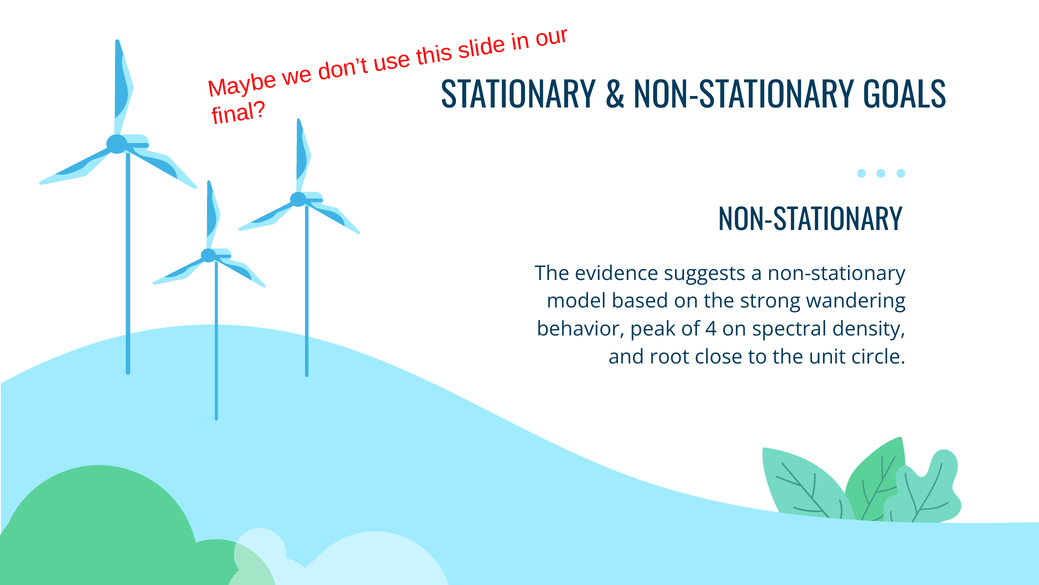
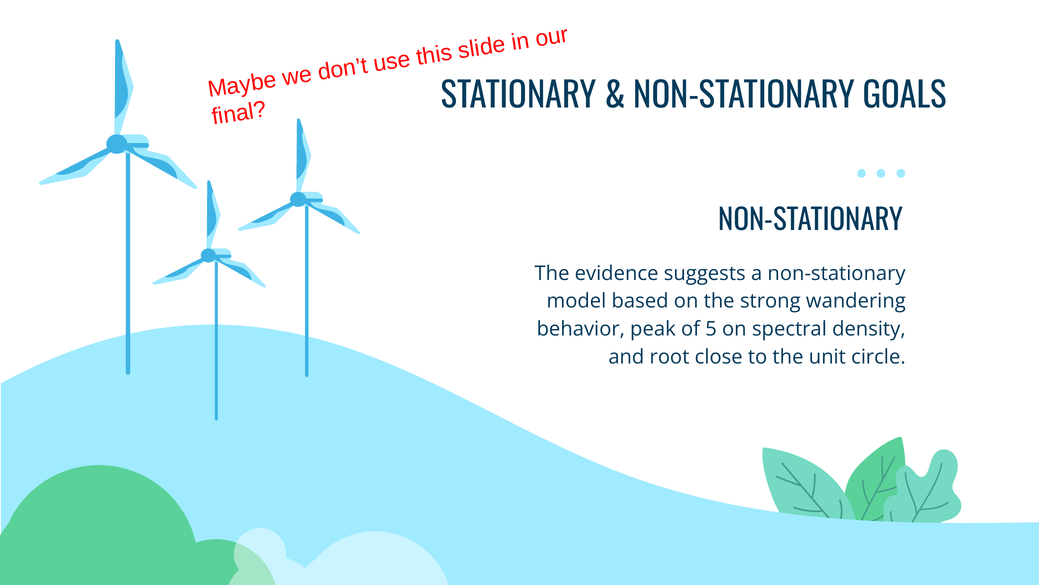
4: 4 -> 5 (711, 329)
